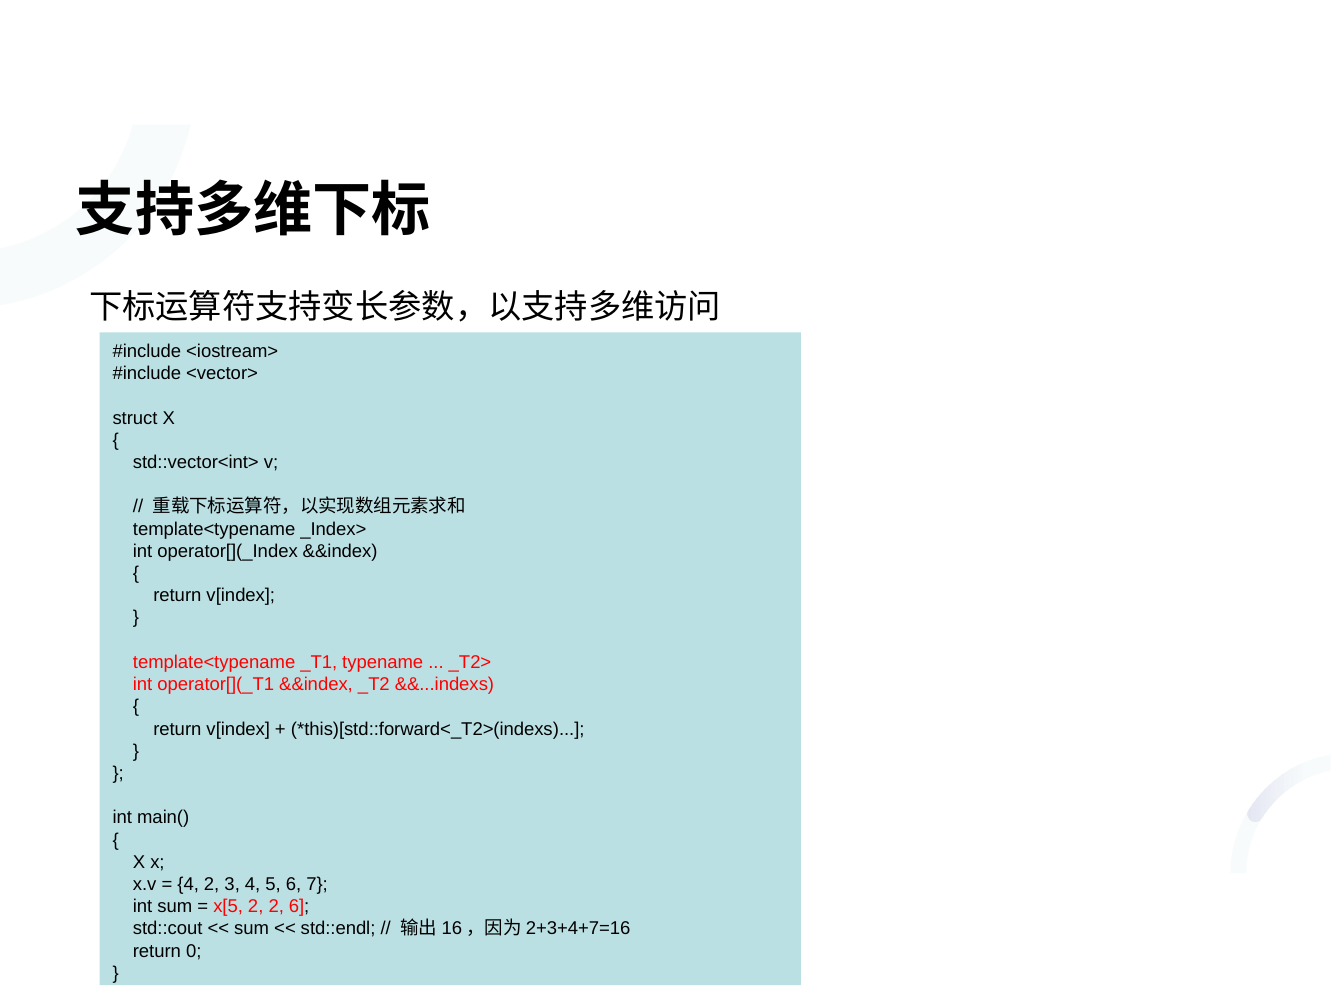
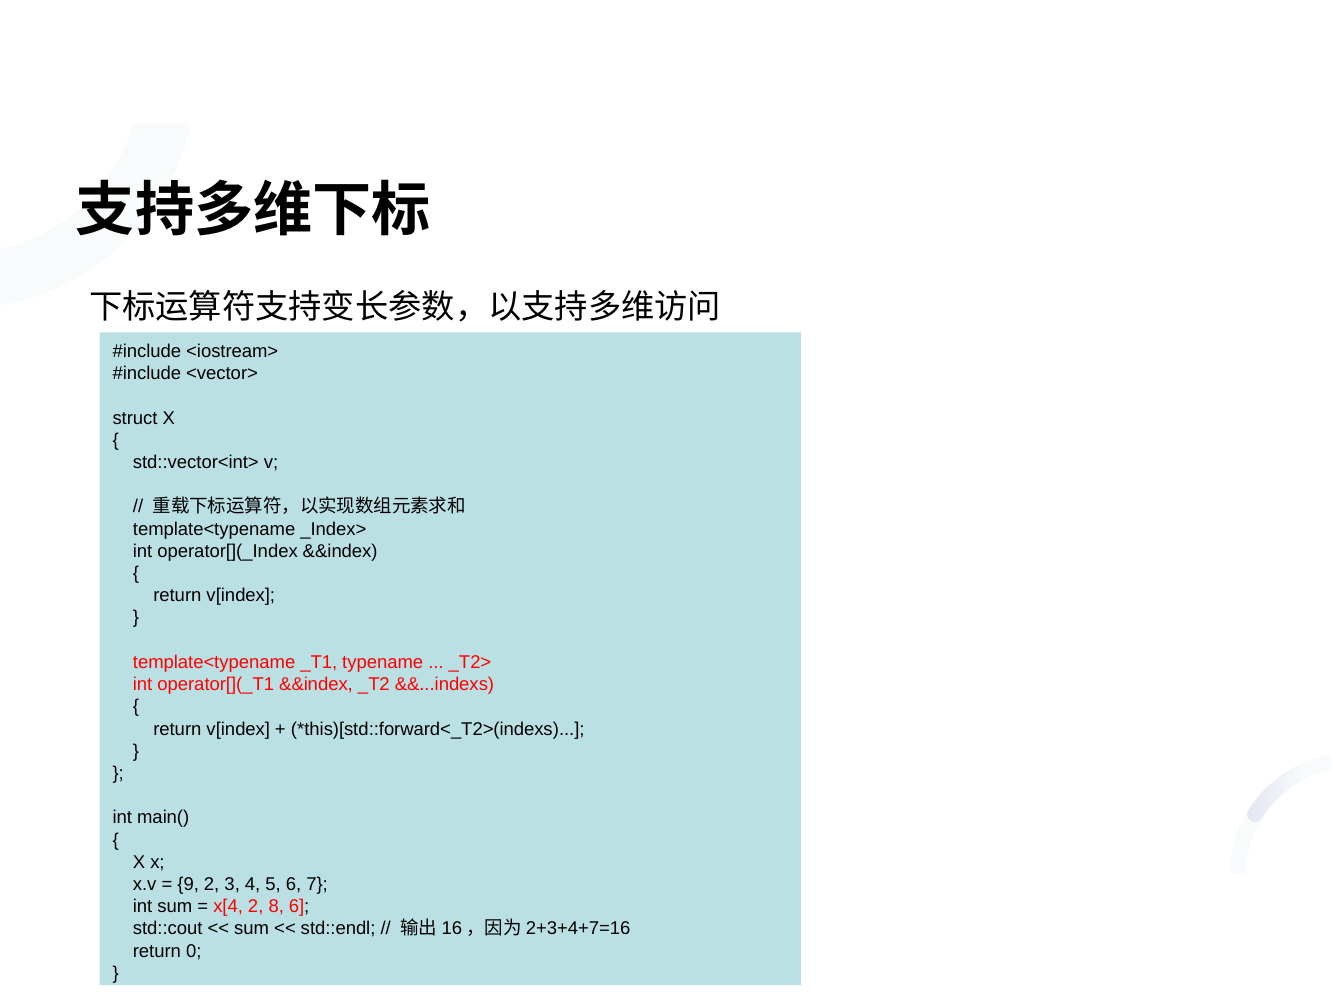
4: 4 -> 9 (188, 885)
x[5: x[5 -> x[4 (228, 907)
2 2: 2 -> 8 (276, 907)
